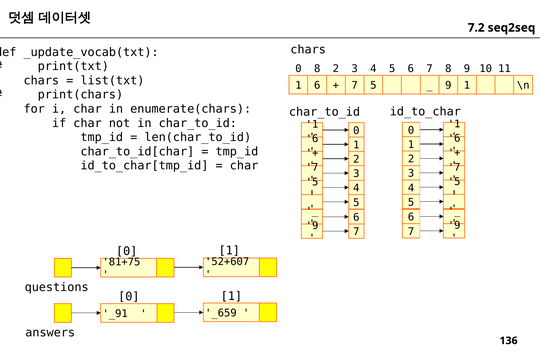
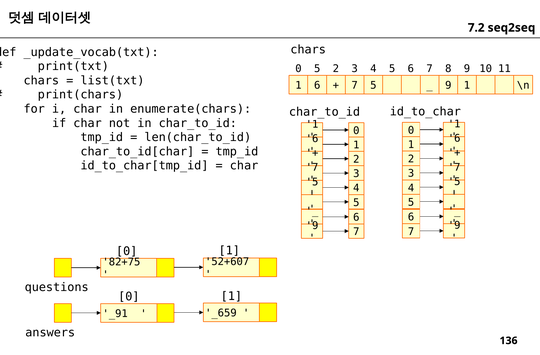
0 8: 8 -> 5 (317, 69)
81+75: 81+75 -> 82+75 (121, 262)
